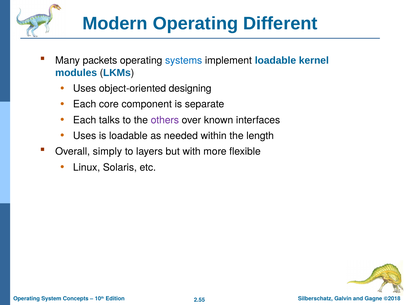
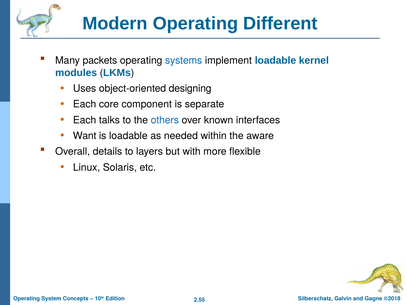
others colour: purple -> blue (165, 120)
Uses: Uses -> Want (85, 136)
length: length -> aware (260, 136)
simply: simply -> details (107, 152)
